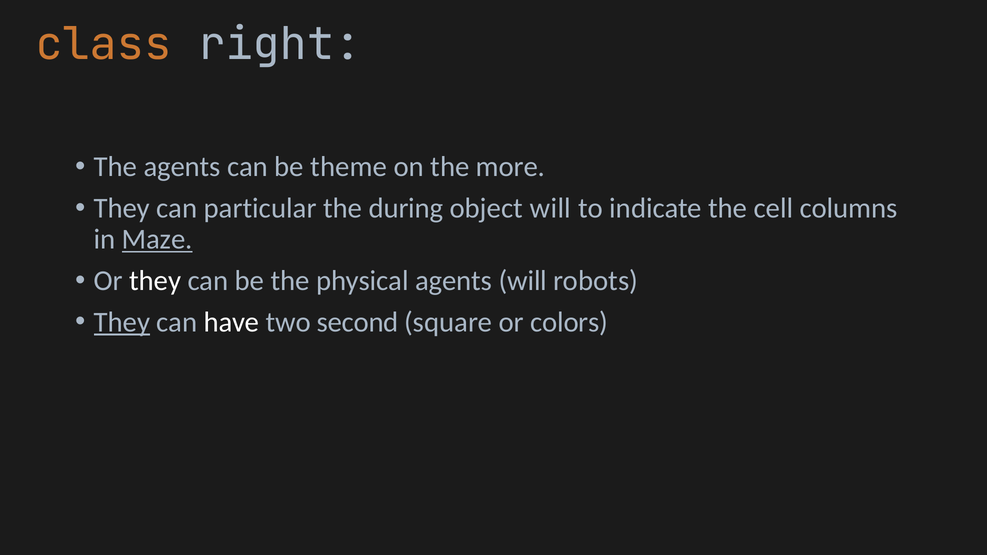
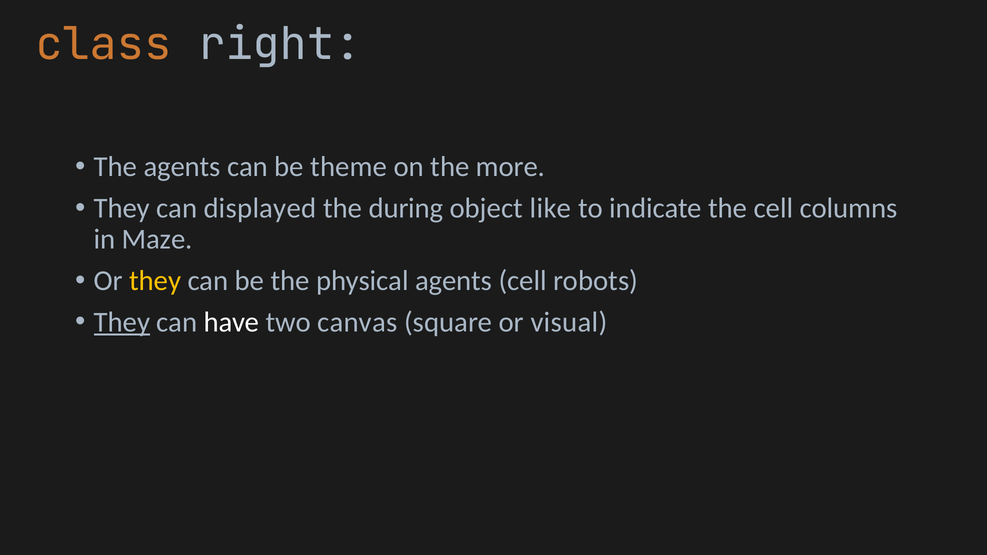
particular: particular -> displayed (260, 208)
object will: will -> like (550, 208)
Maze underline: present -> none (157, 239)
they colour: white -> yellow (155, 281)
agents will: will -> cell (523, 281)
second: second -> canvas (357, 322)
colors: colors -> visual (569, 322)
